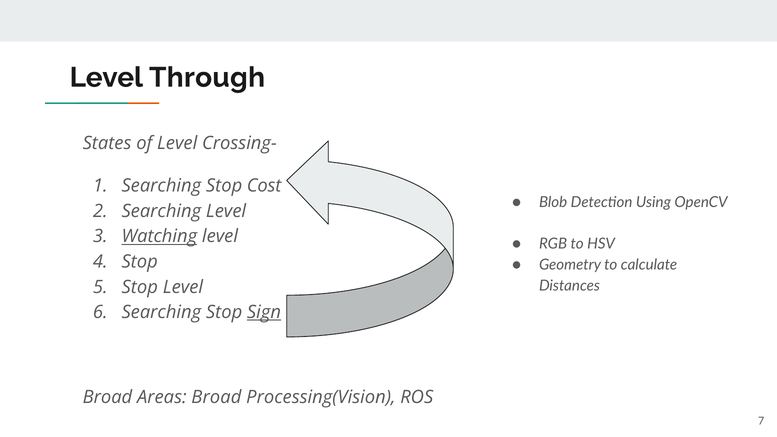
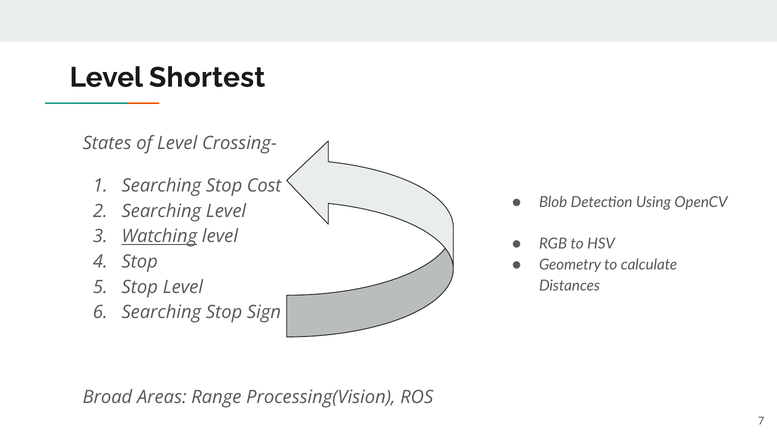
Through: Through -> Shortest (207, 77)
Sign underline: present -> none (264, 312)
Areas Broad: Broad -> Range (216, 397)
